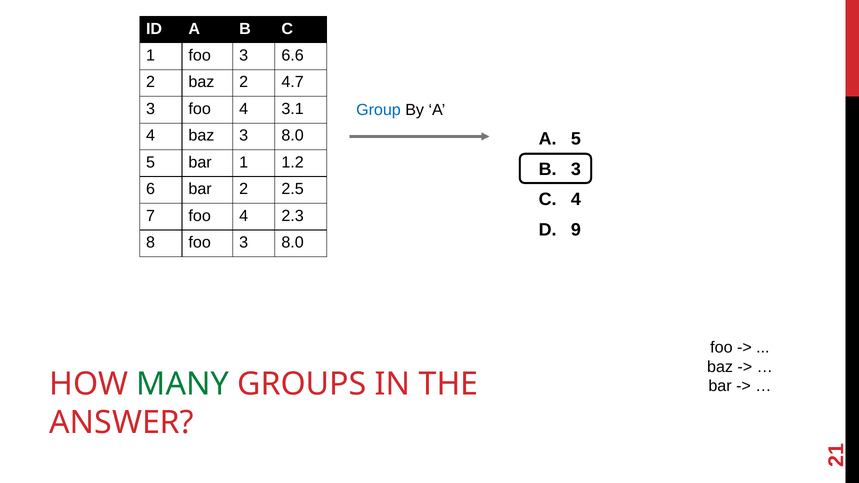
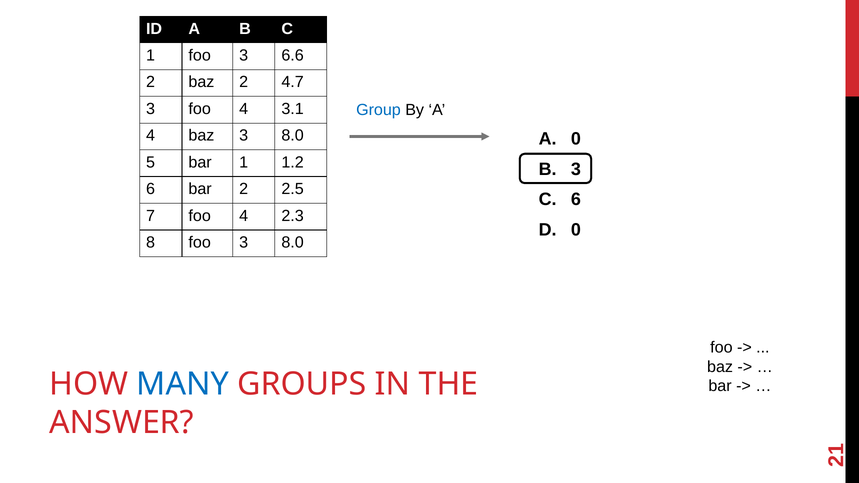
A 5: 5 -> 0 (576, 139)
C 4: 4 -> 6 (576, 200)
9: 9 -> 0 (576, 230)
MANY colour: green -> blue (183, 384)
